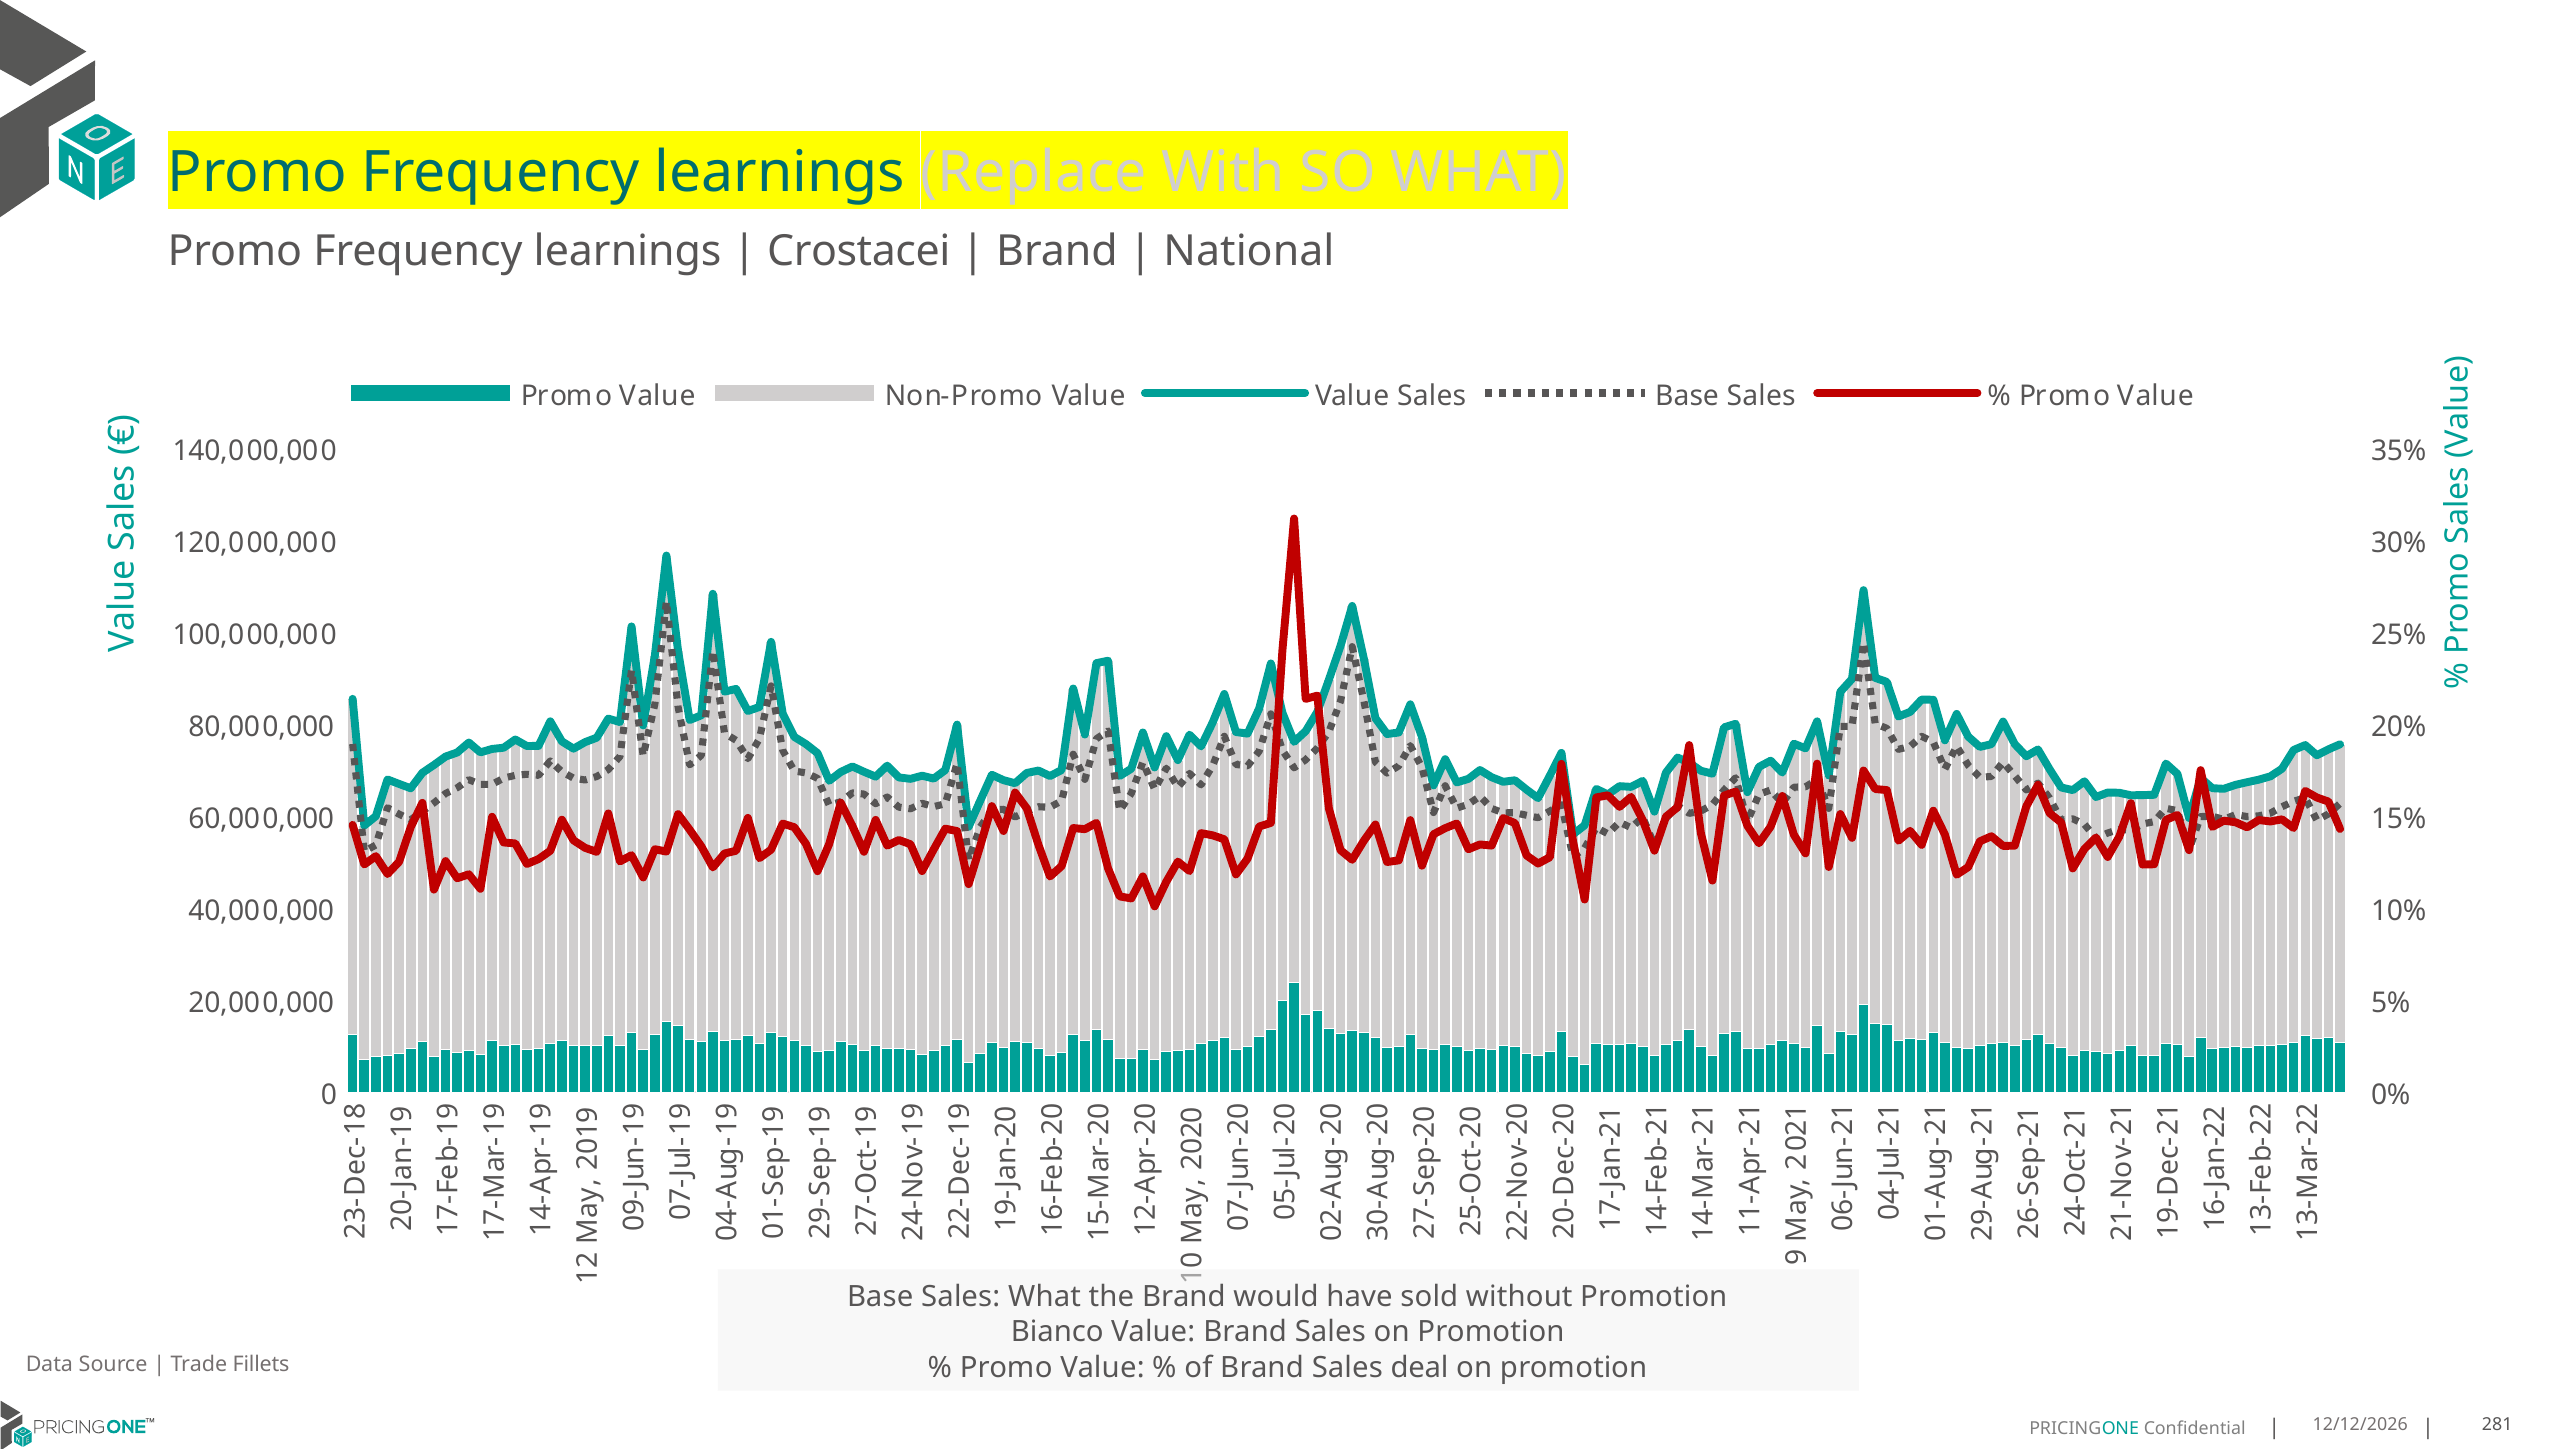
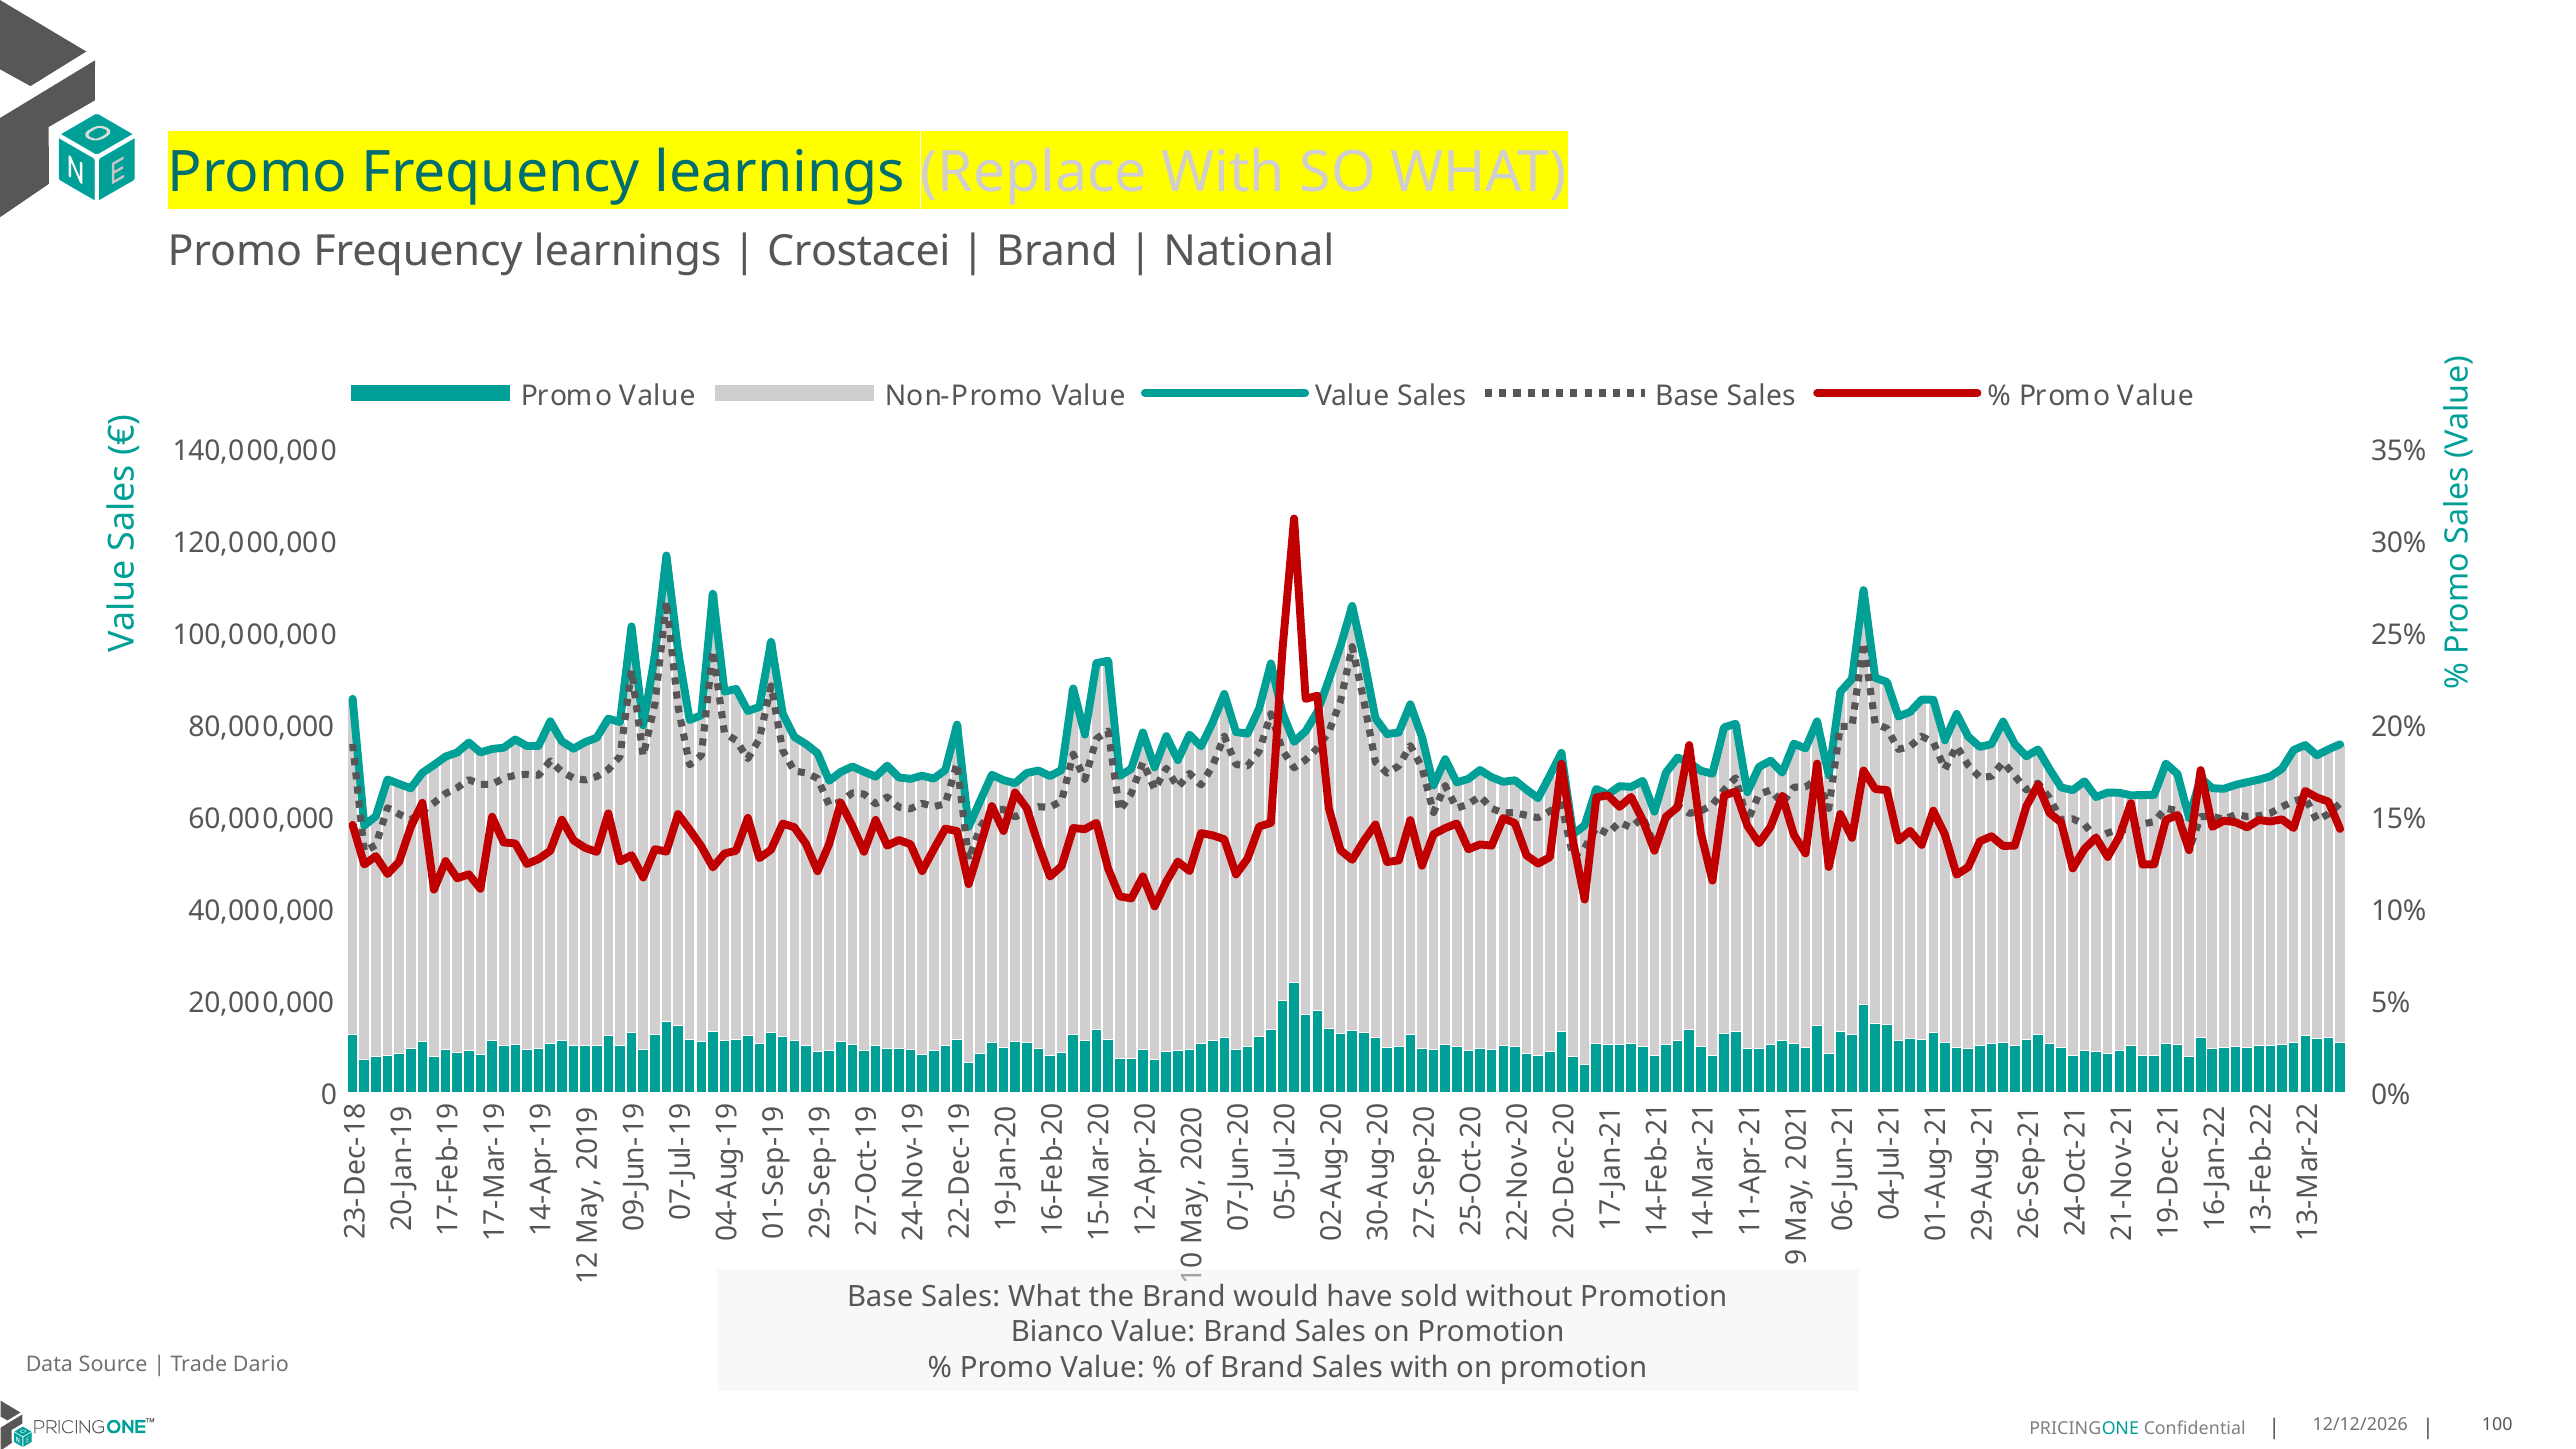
Fillets: Fillets -> Dario (261, 1365)
Sales deal: deal -> with (1420, 1368)
281: 281 -> 100 (2497, 1425)
